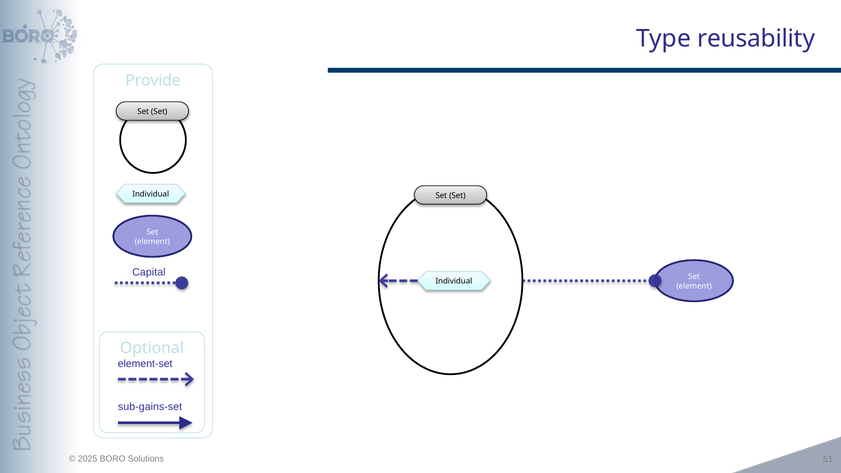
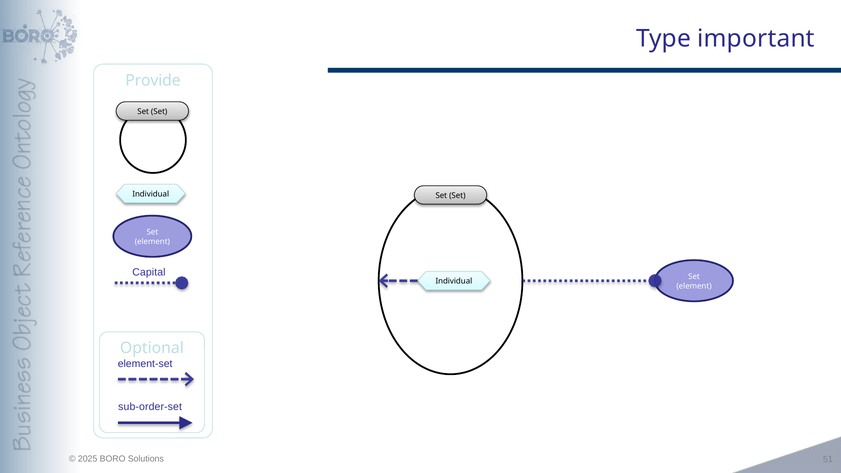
reusability: reusability -> important (756, 38)
sub-gains-set: sub-gains-set -> sub-order-set (150, 407)
